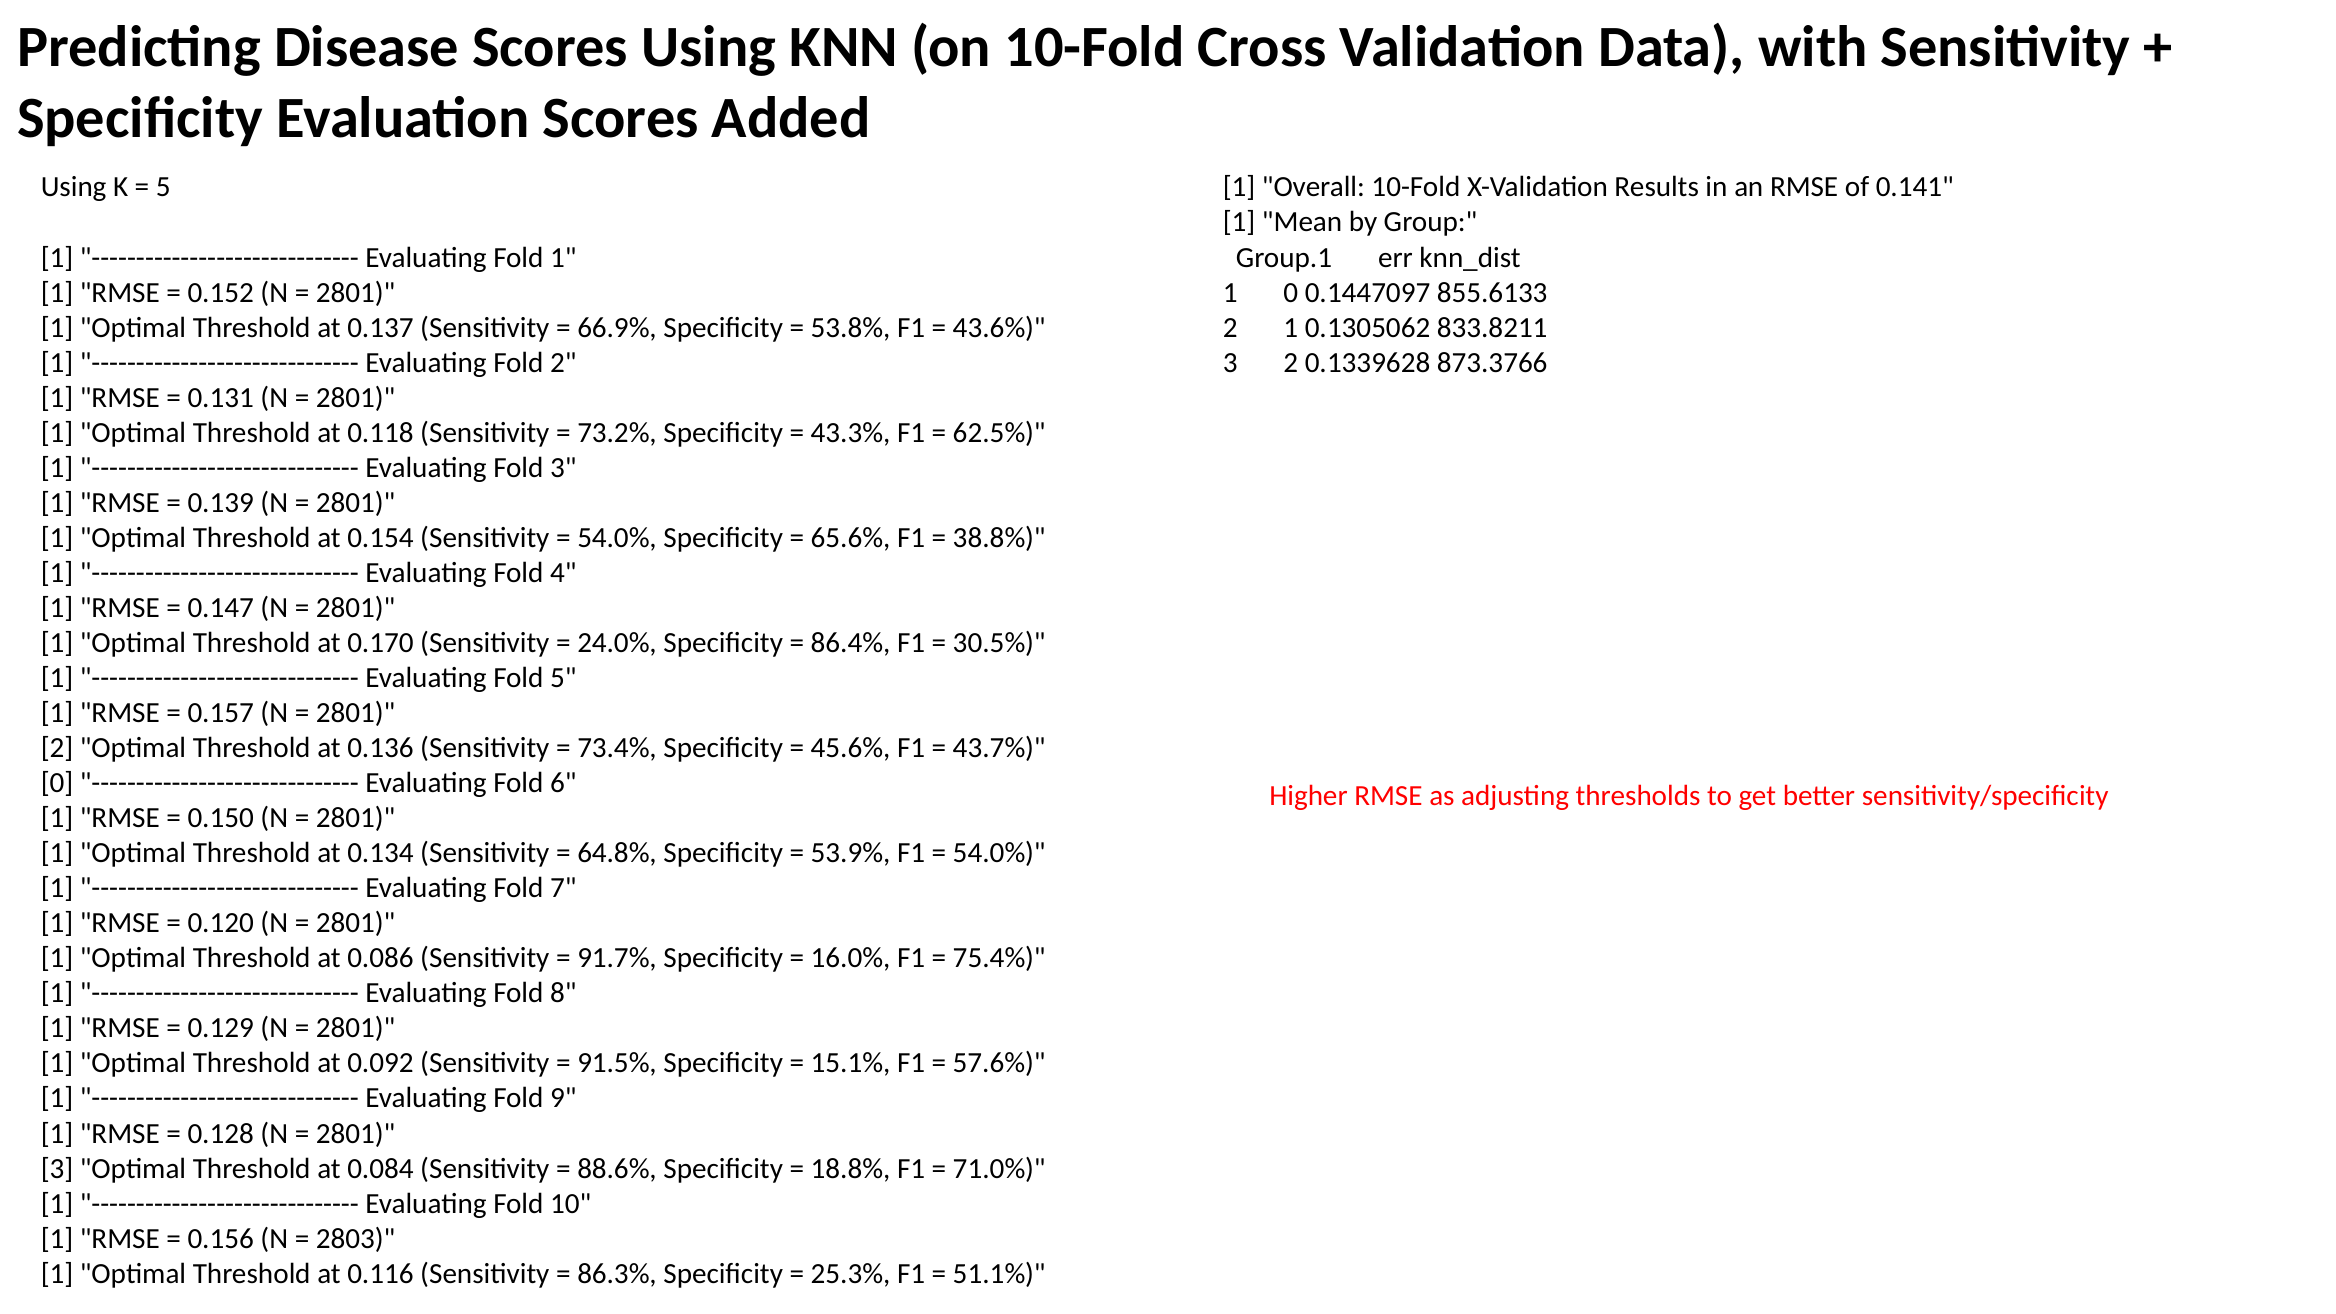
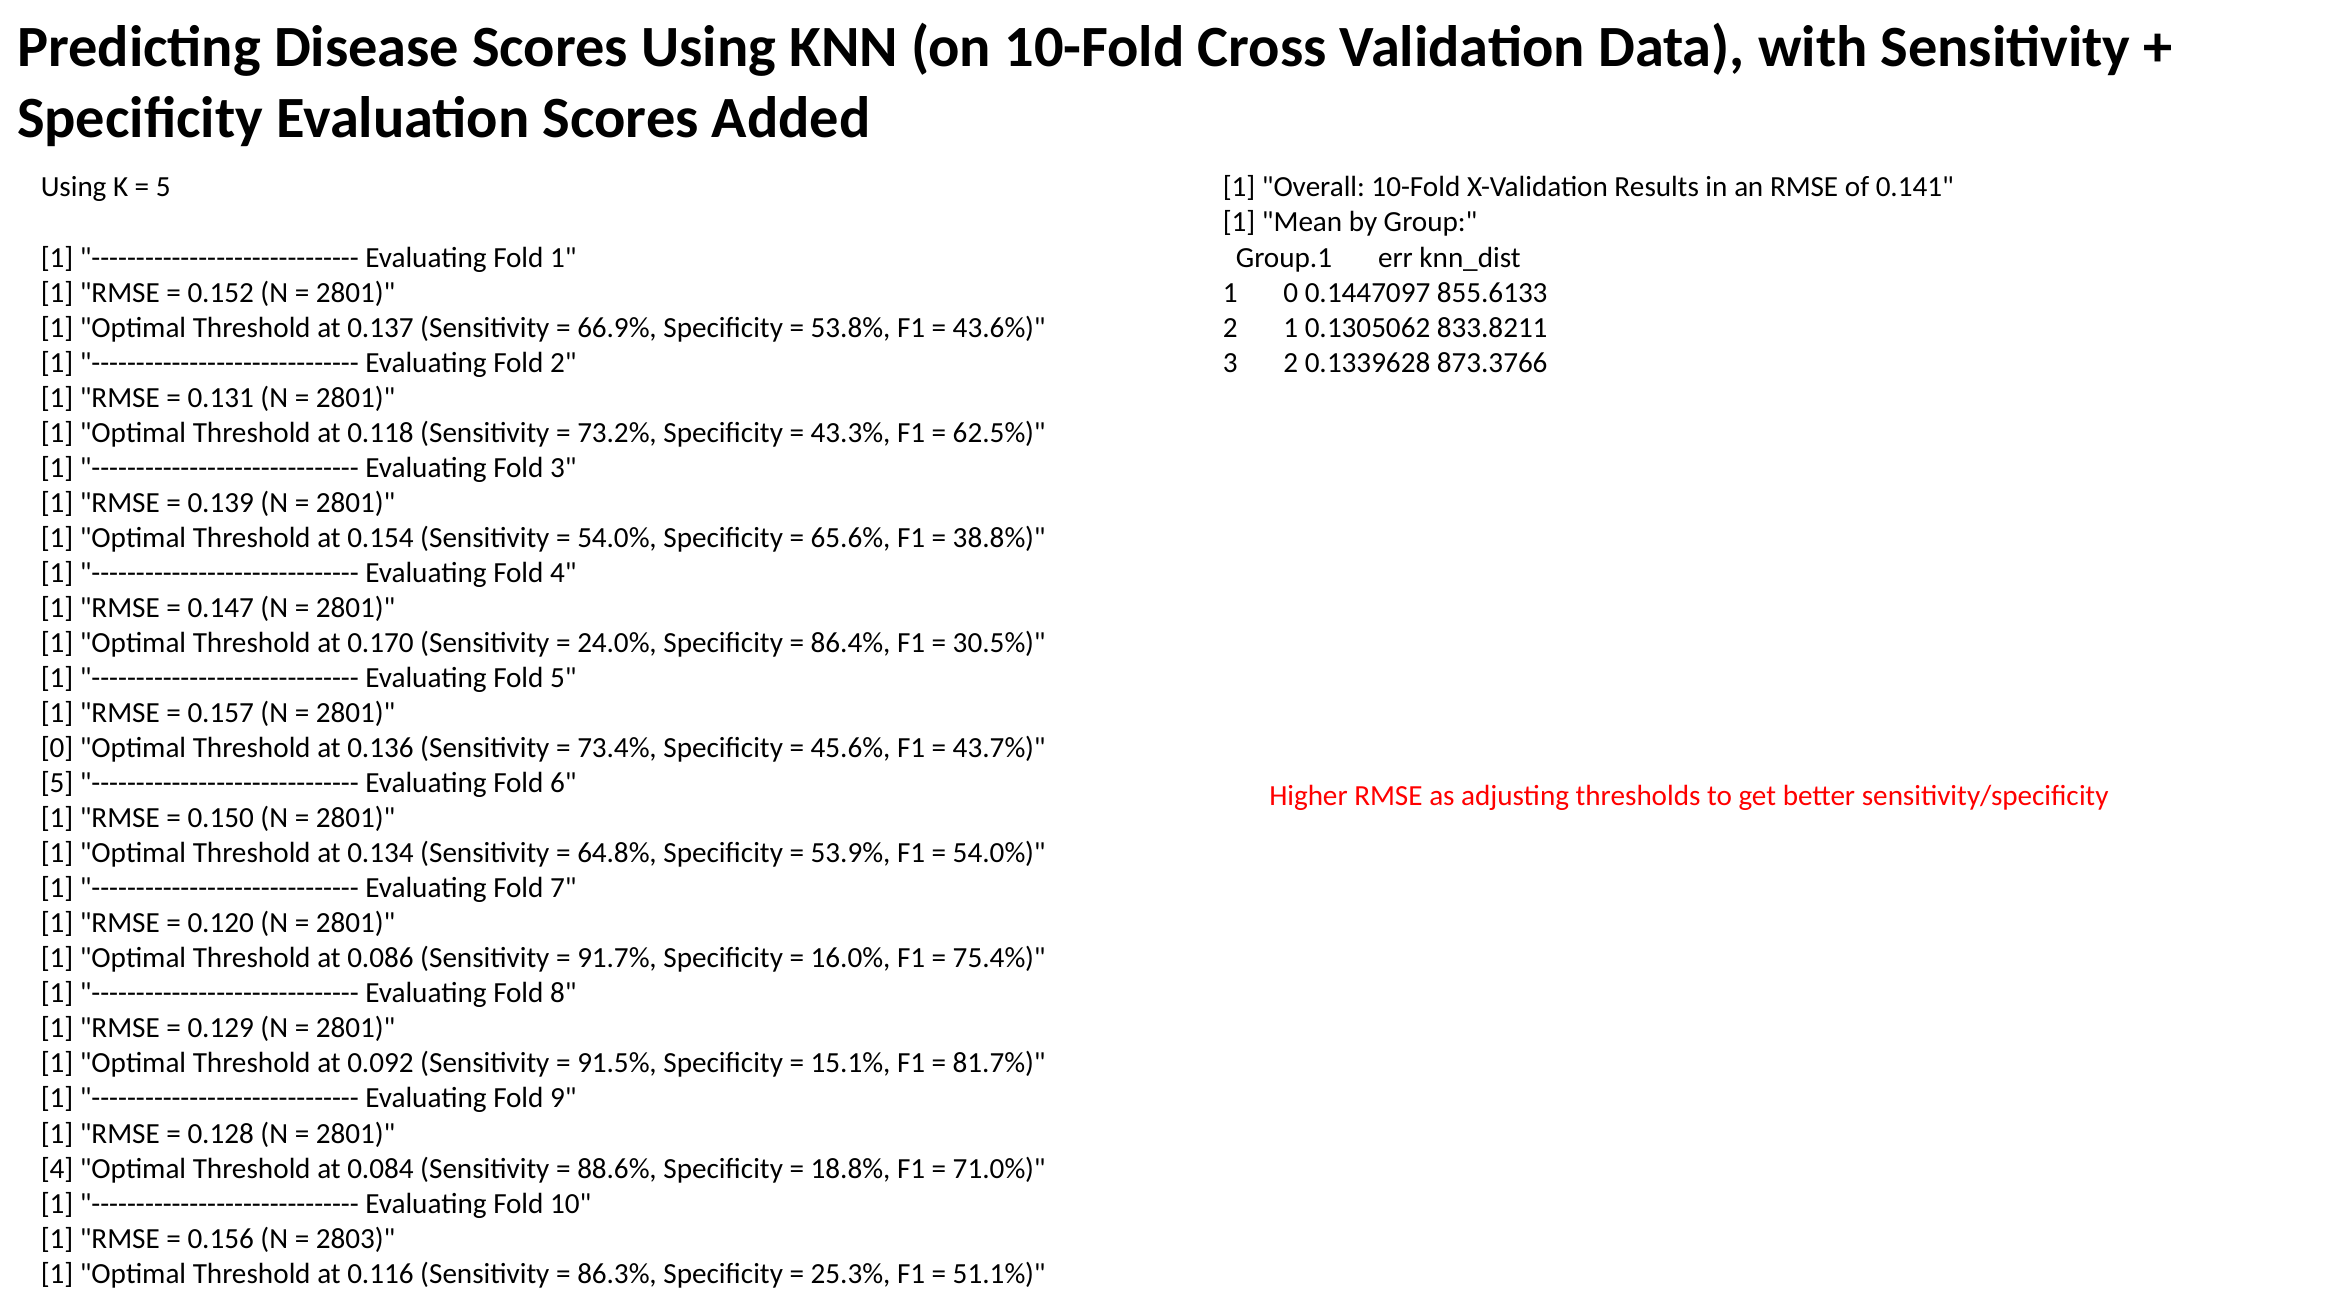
2: 2 -> 0 (57, 748)
0: 0 -> 5 (57, 783)
57.6%: 57.6% -> 81.7% (999, 1063)
3: 3 -> 4 (57, 1168)
